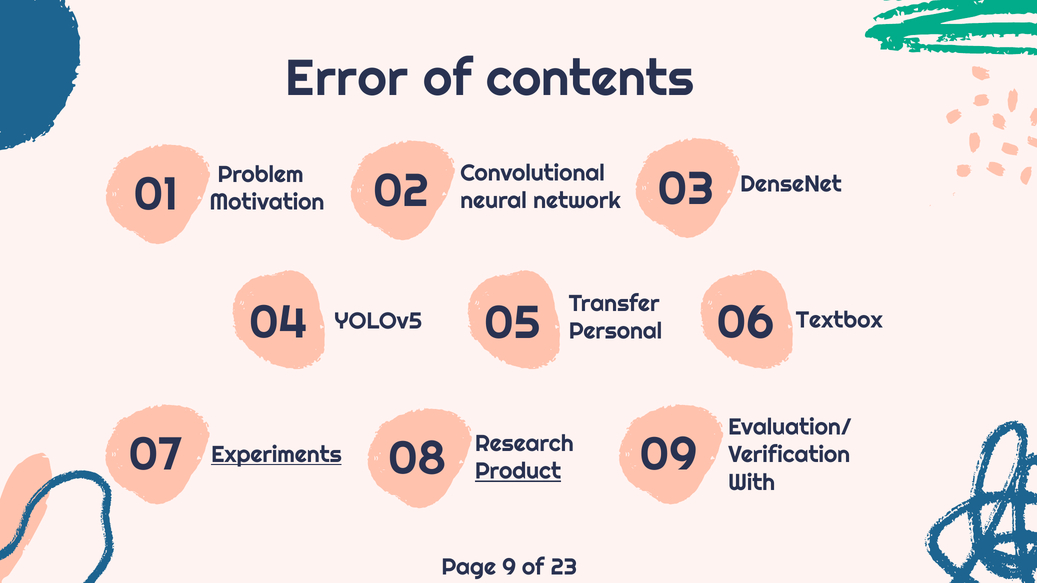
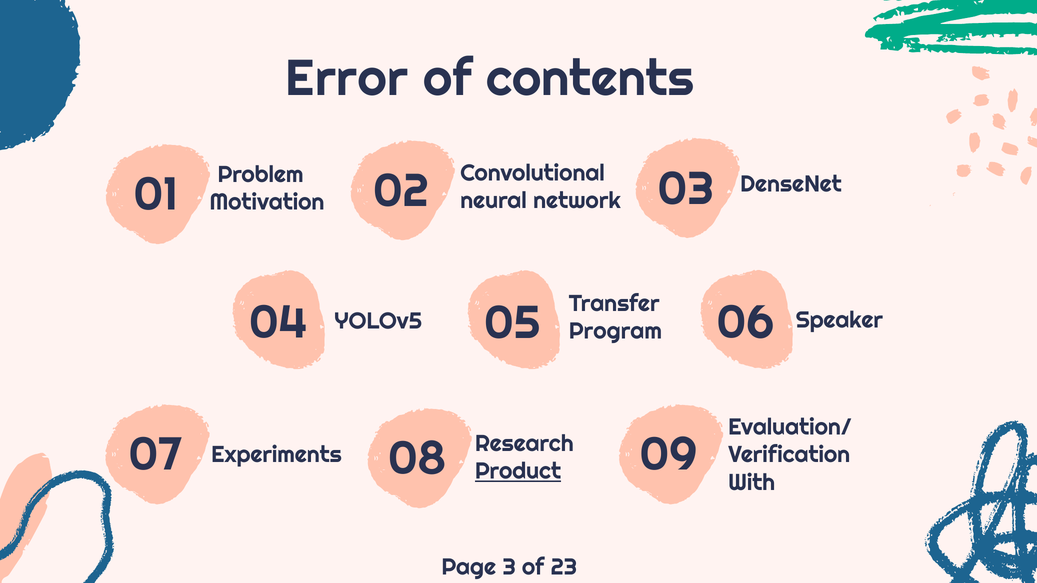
Textbox: Textbox -> Speaker (839, 320)
Personal: Personal -> Program (615, 332)
Experiments underline: present -> none (276, 455)
9: 9 -> 3 (509, 567)
